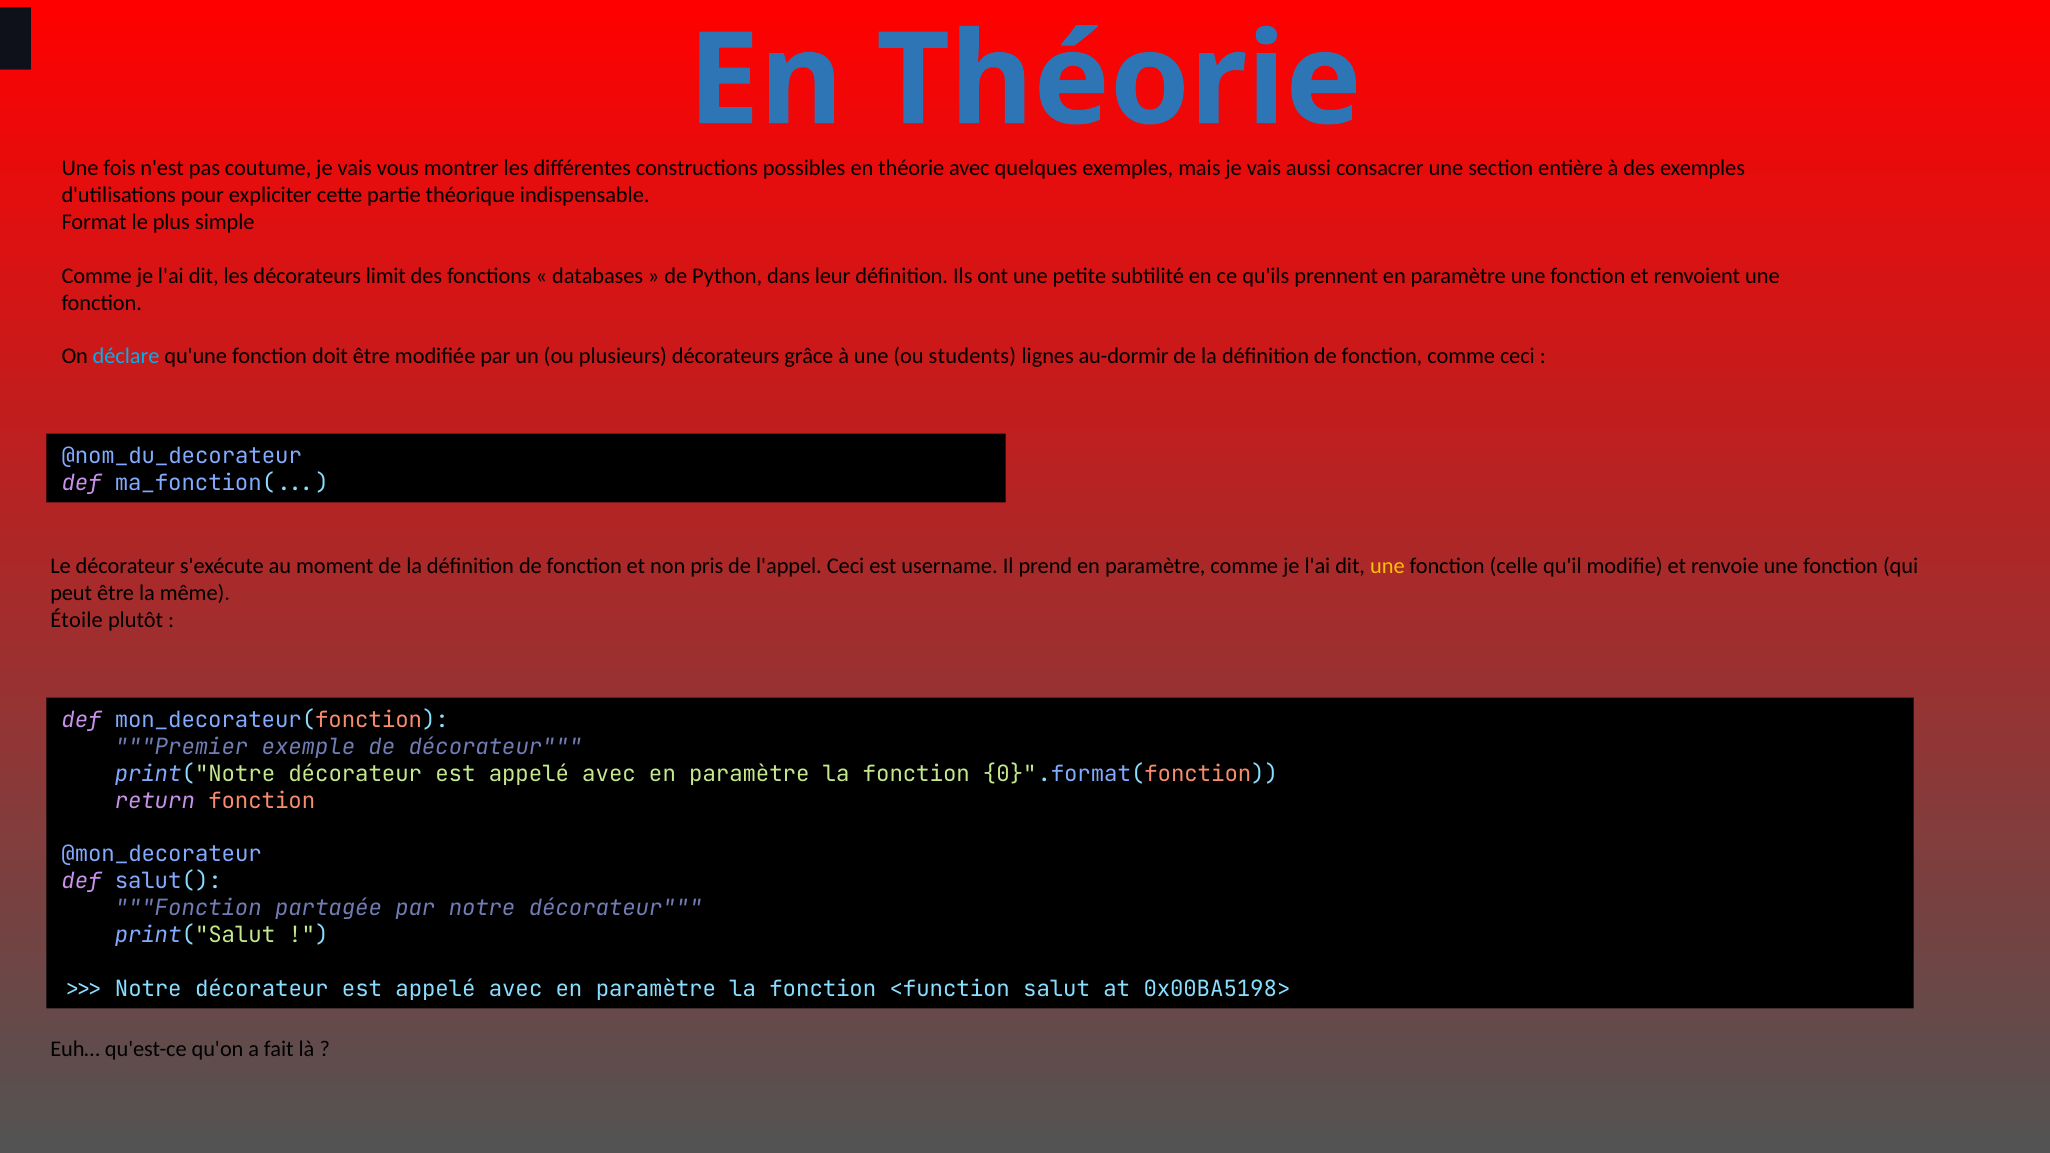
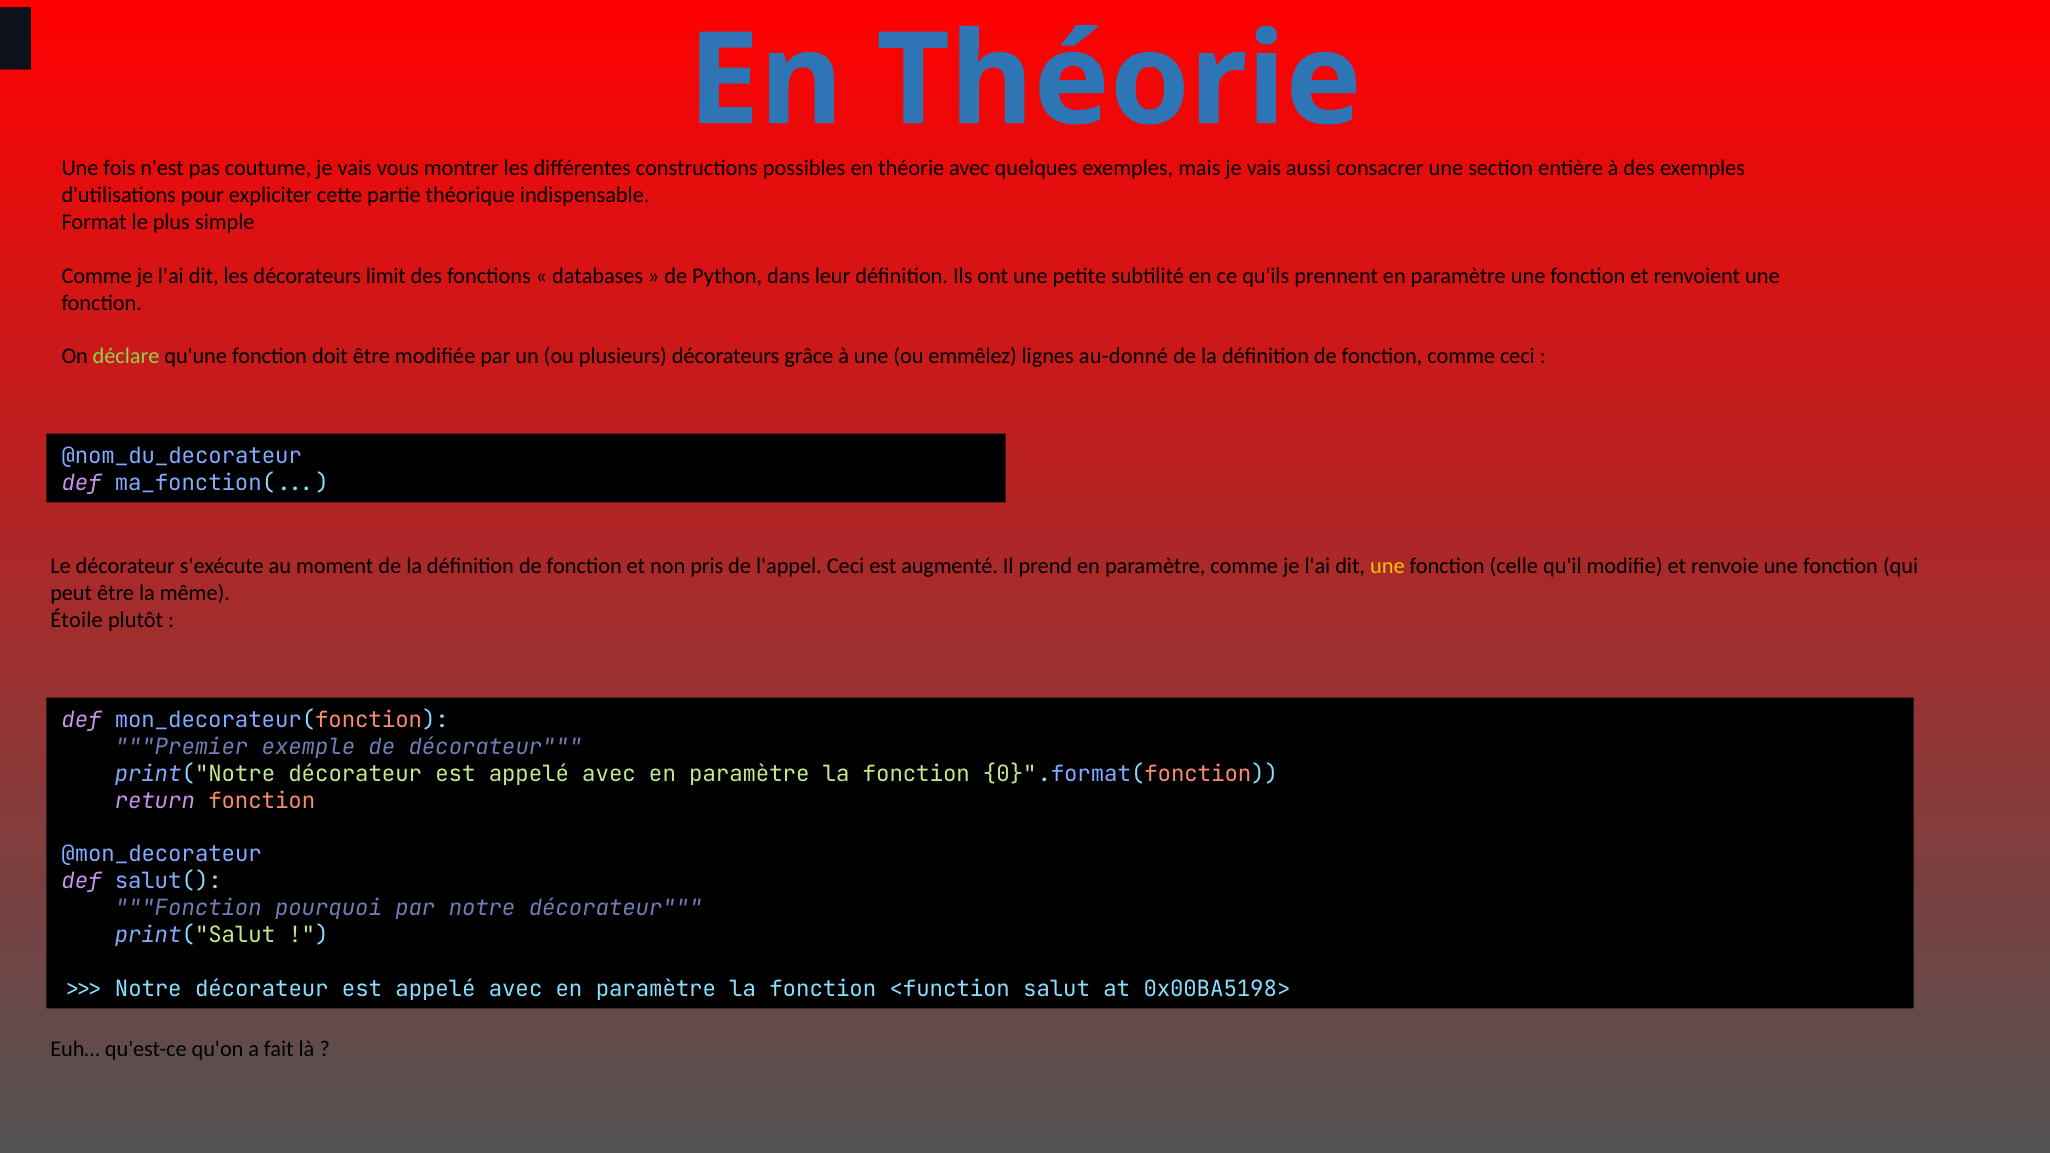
déclare colour: light blue -> light green (126, 356)
students: students -> emmêlez (973, 356)
au-dormir: au-dormir -> au-donné (1123, 356)
username: username -> augmenté (950, 566)
partagée: partagée -> pourquoi (328, 908)
